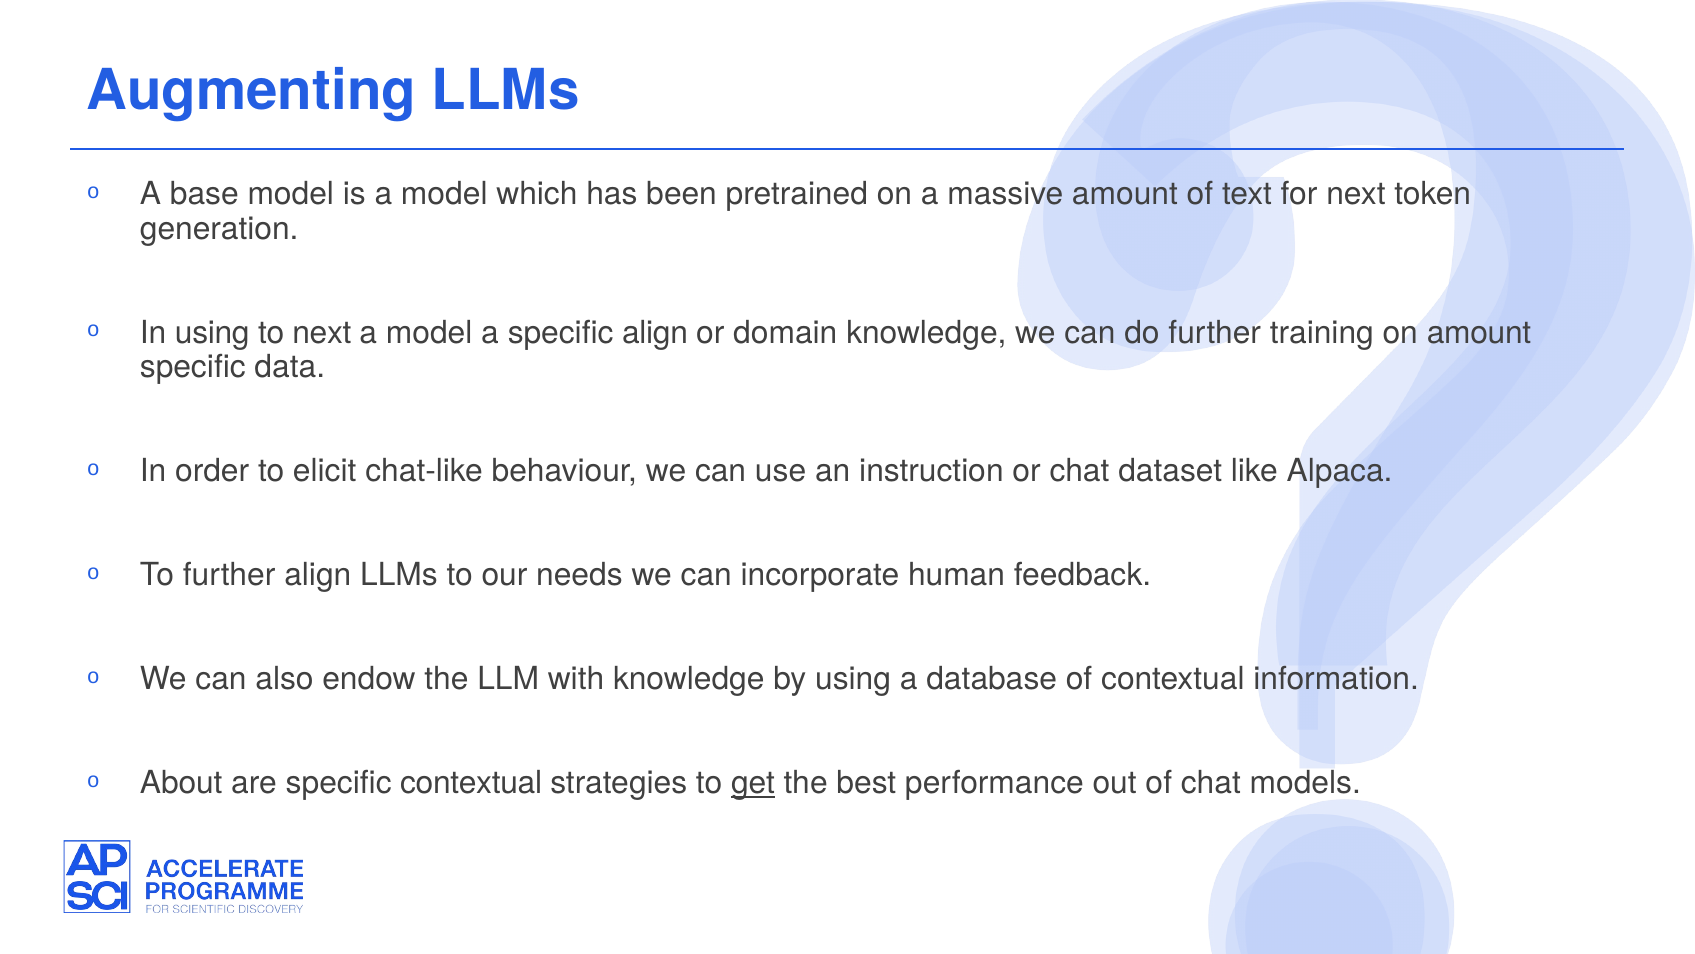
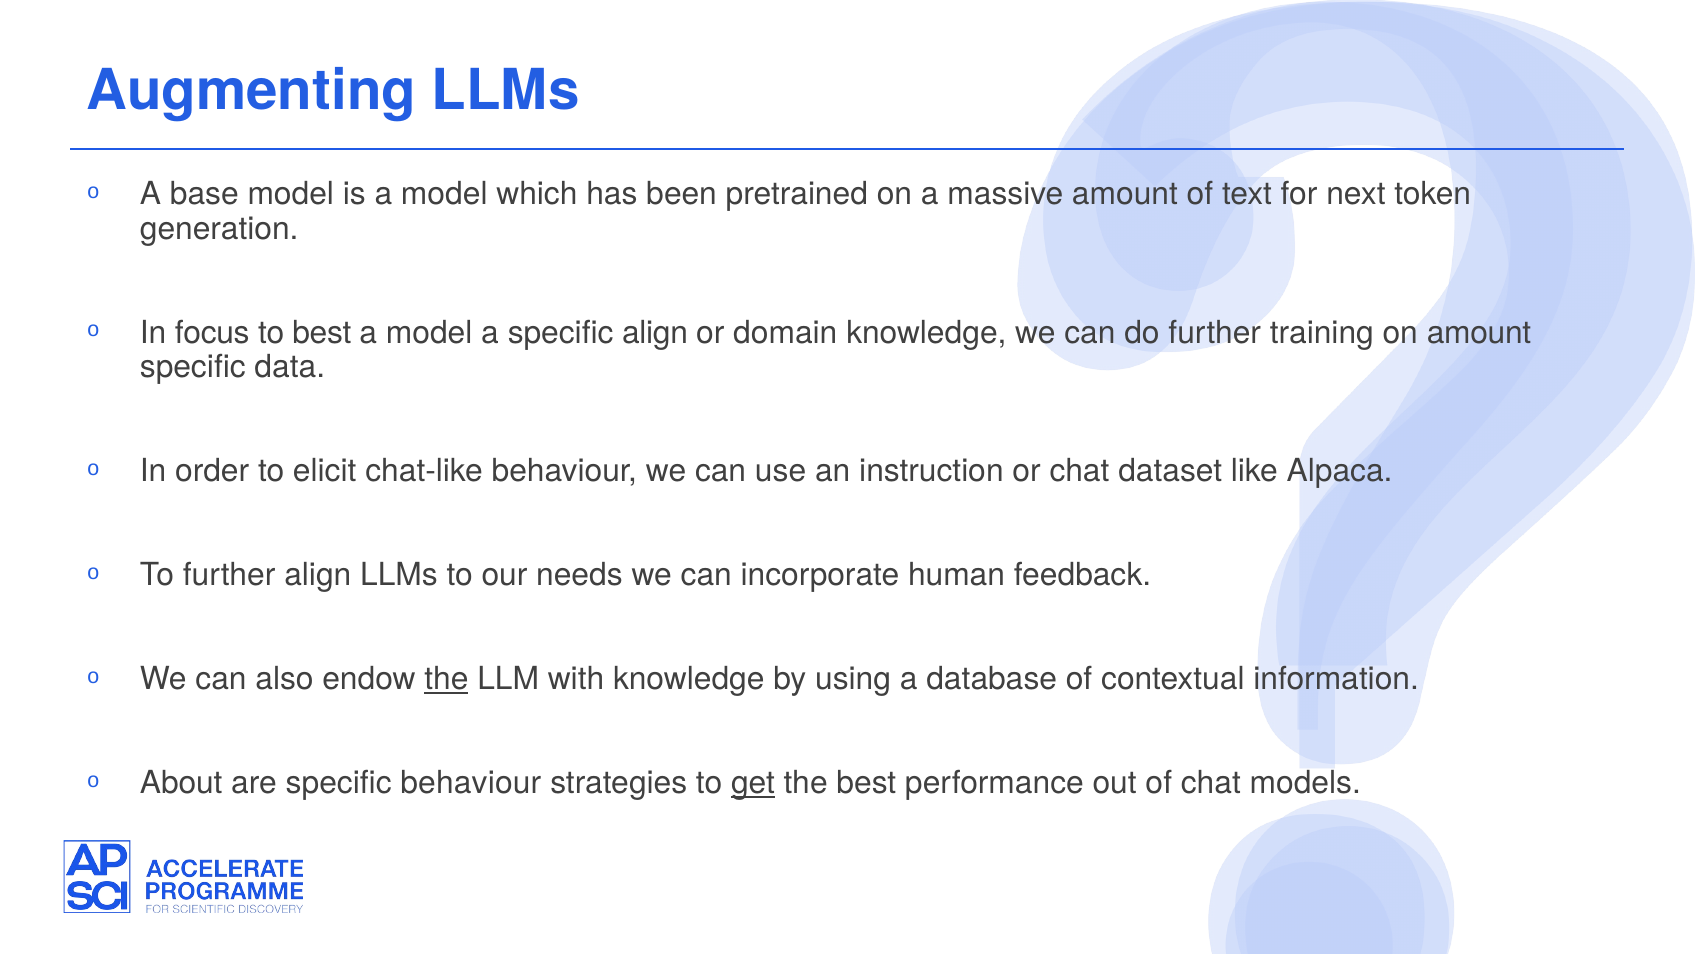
In using: using -> focus (212, 332)
to next: next -> best (322, 332)
the underline: none -> present (446, 679)
specific contextual: contextual -> behaviour (471, 783)
